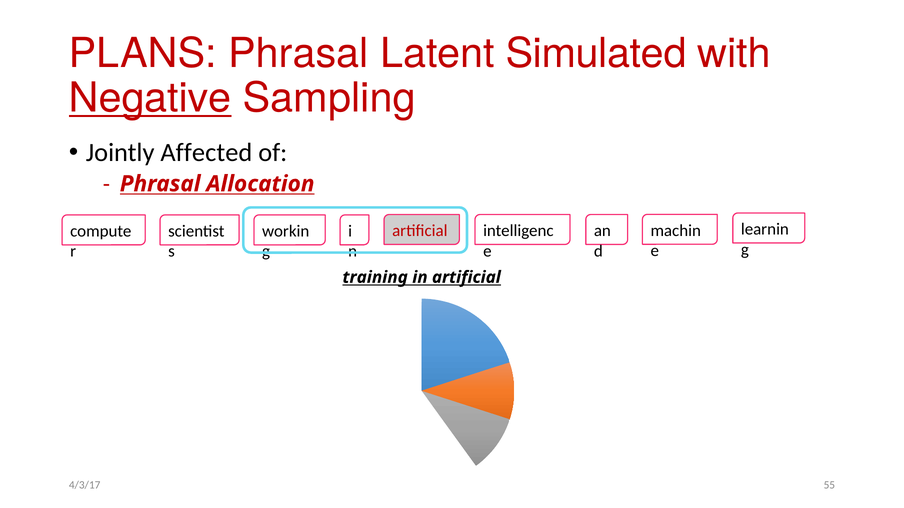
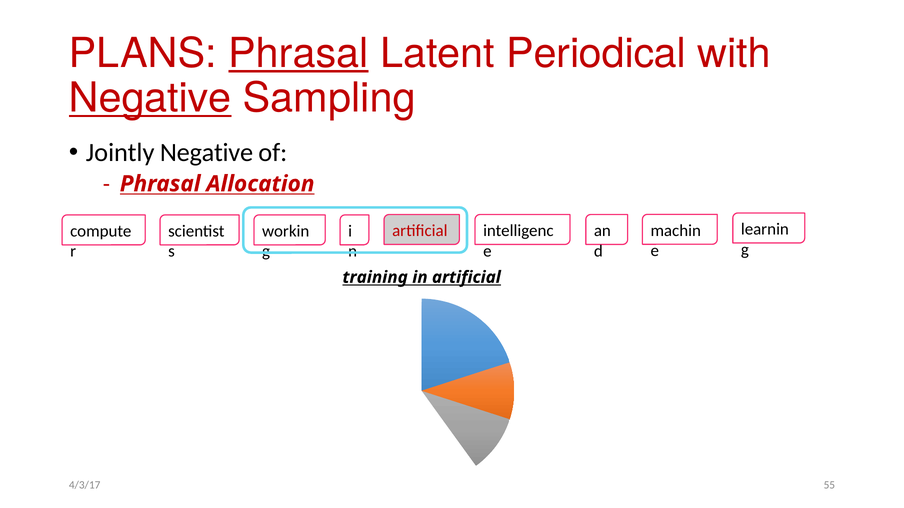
Phrasal underline: none -> present (298, 54)
Simulated: Simulated -> Periodical (596, 54)
Jointly Affected: Affected -> Negative (207, 153)
